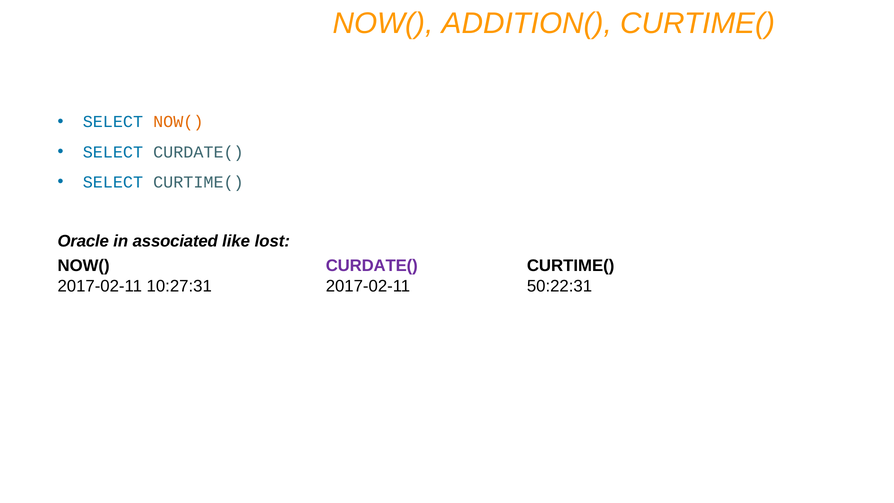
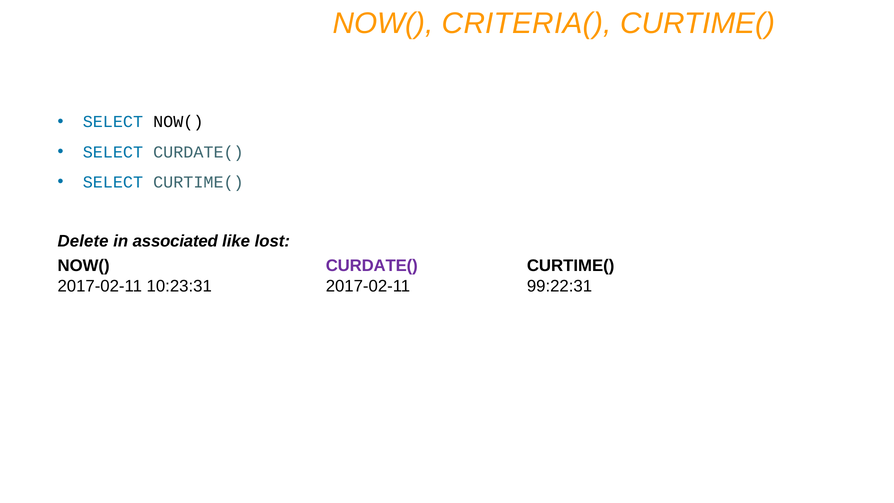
ADDITION(: ADDITION( -> CRITERIA( (527, 23)
NOW( colour: orange -> black (178, 122)
Oracle: Oracle -> Delete (83, 241)
10:27:31: 10:27:31 -> 10:23:31 (179, 286)
50:22:31: 50:22:31 -> 99:22:31 (559, 286)
